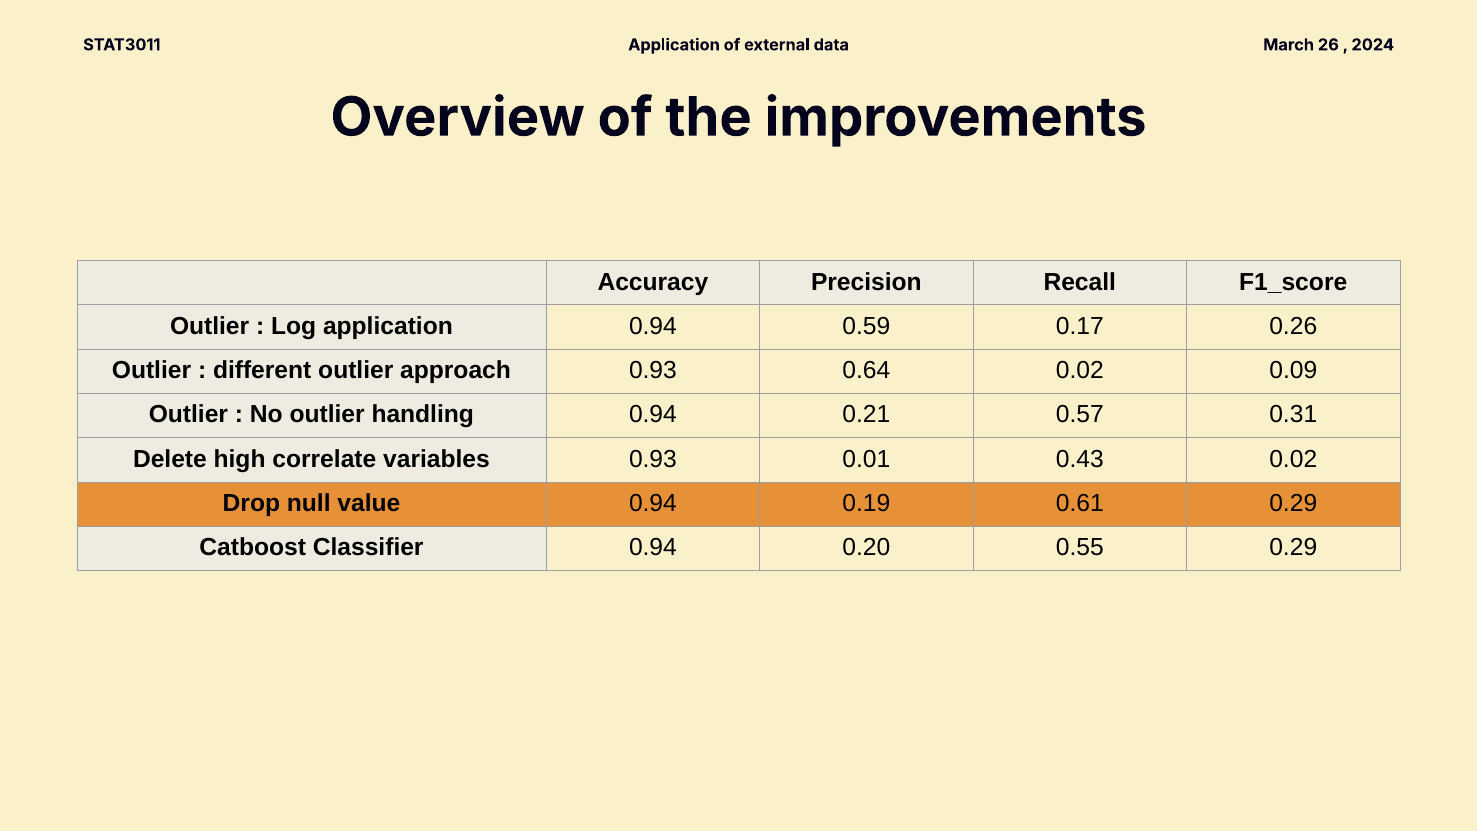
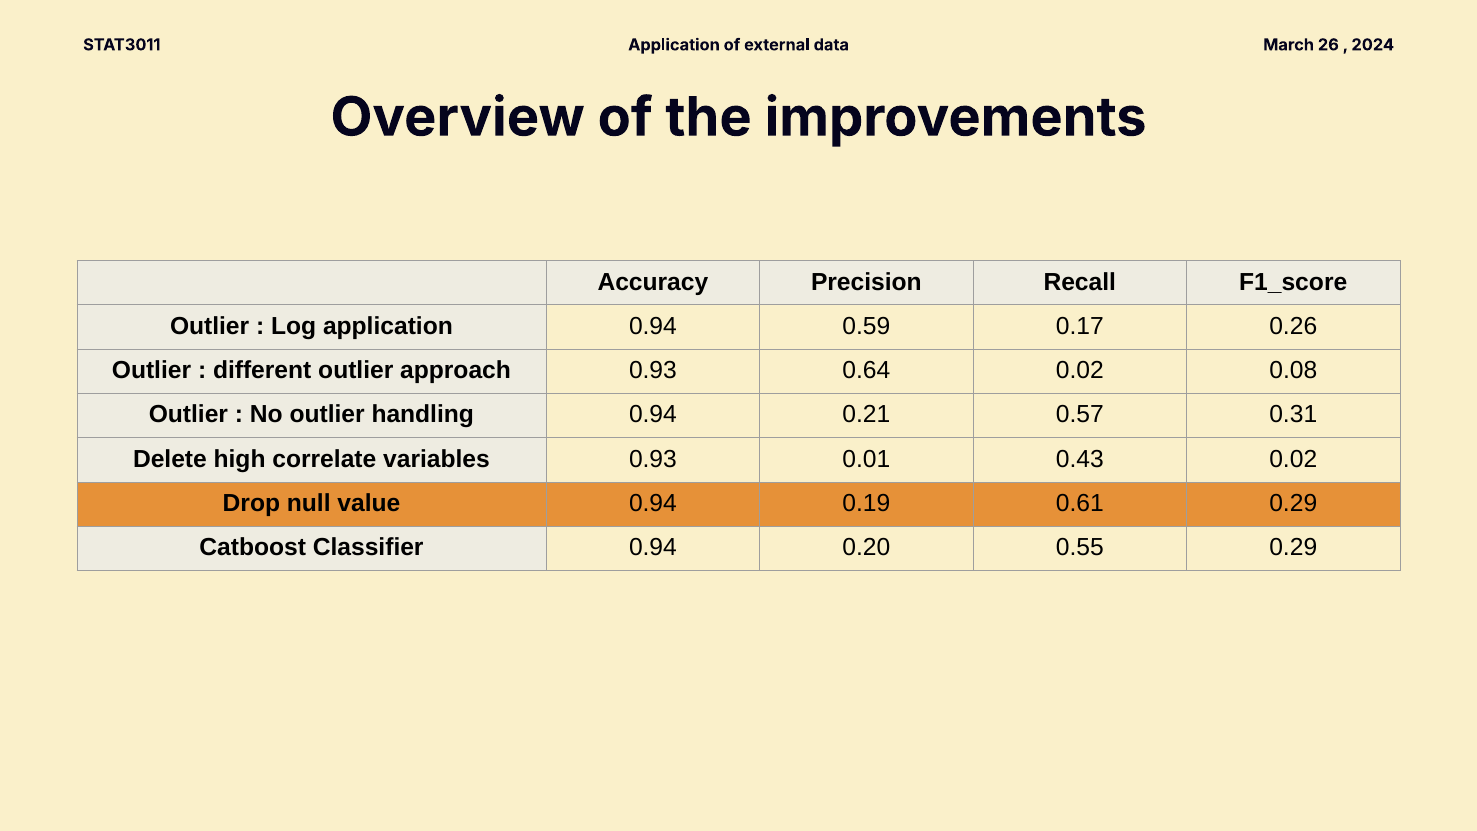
0.09: 0.09 -> 0.08 (1293, 370)
